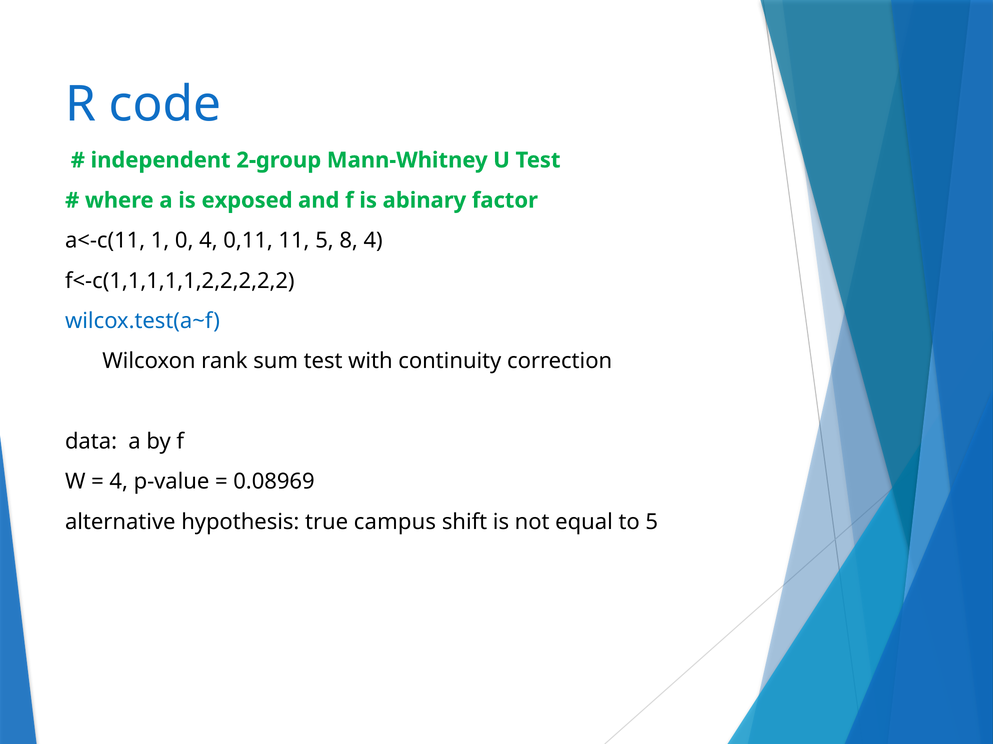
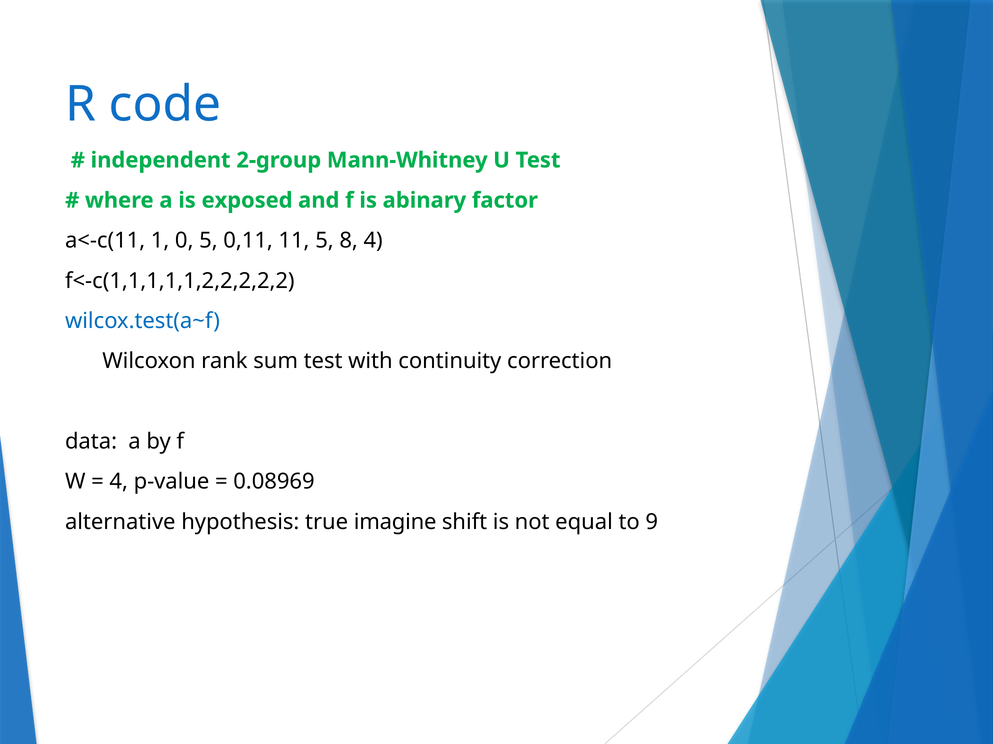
0 4: 4 -> 5 (208, 241)
campus: campus -> imagine (395, 522)
to 5: 5 -> 9 (652, 522)
